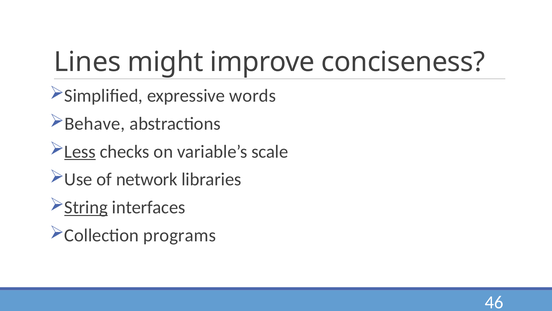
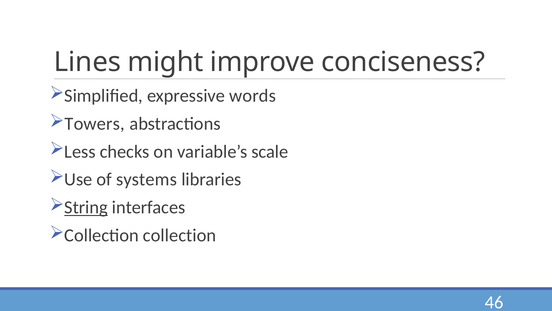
Behave: Behave -> Towers (95, 123)
Less underline: present -> none (80, 151)
network: network -> systems (147, 179)
Collection programs: programs -> collection (180, 235)
